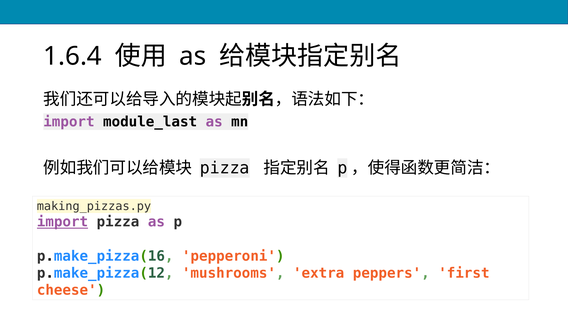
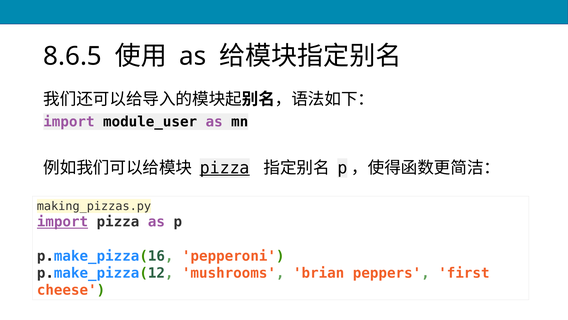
1.6.4: 1.6.4 -> 8.6.5 (73, 56)
module_last: module_last -> module_user (150, 122)
pizza underline: none -> present (225, 168)
extra: extra -> brian (319, 273)
